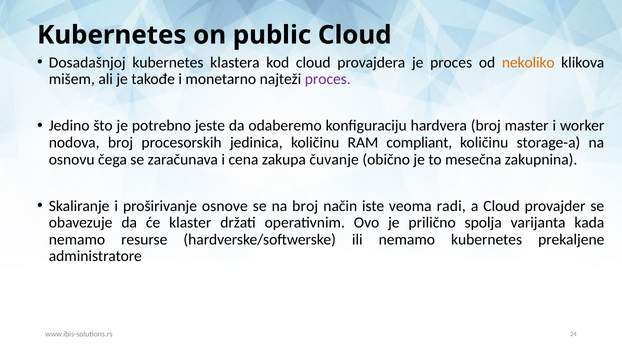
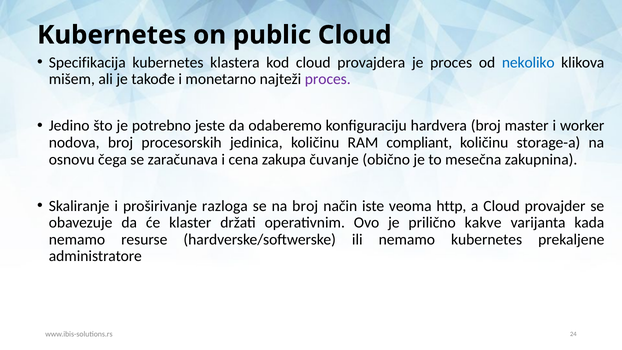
Dosadašnjoj: Dosadašnjoj -> Specifikacija (87, 62)
nekoliko colour: orange -> blue (528, 62)
osnove: osnove -> razloga (225, 206)
radi: radi -> http (451, 206)
spolja: spolja -> kakve (483, 223)
